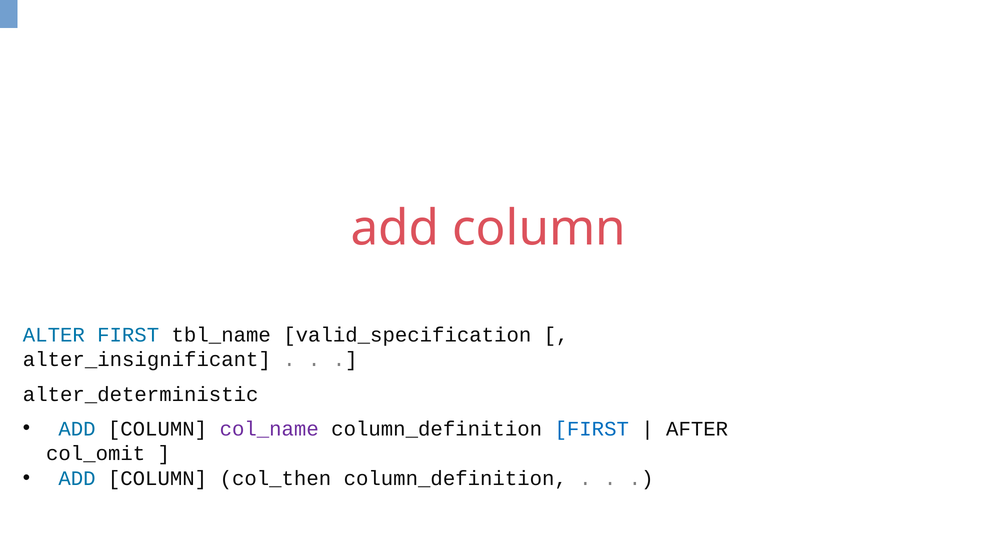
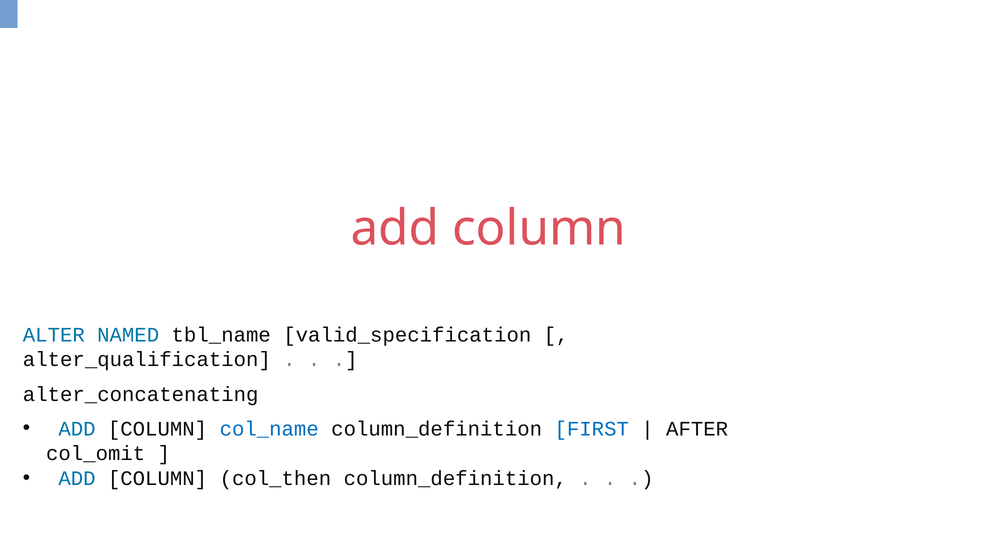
ALTER FIRST: FIRST -> NAMED (128, 335)
alter_insignificant: alter_insignificant -> alter_qualification (147, 359)
alter_deterministic: alter_deterministic -> alter_concatenating (141, 394)
col_name colour: purple -> blue (269, 429)
